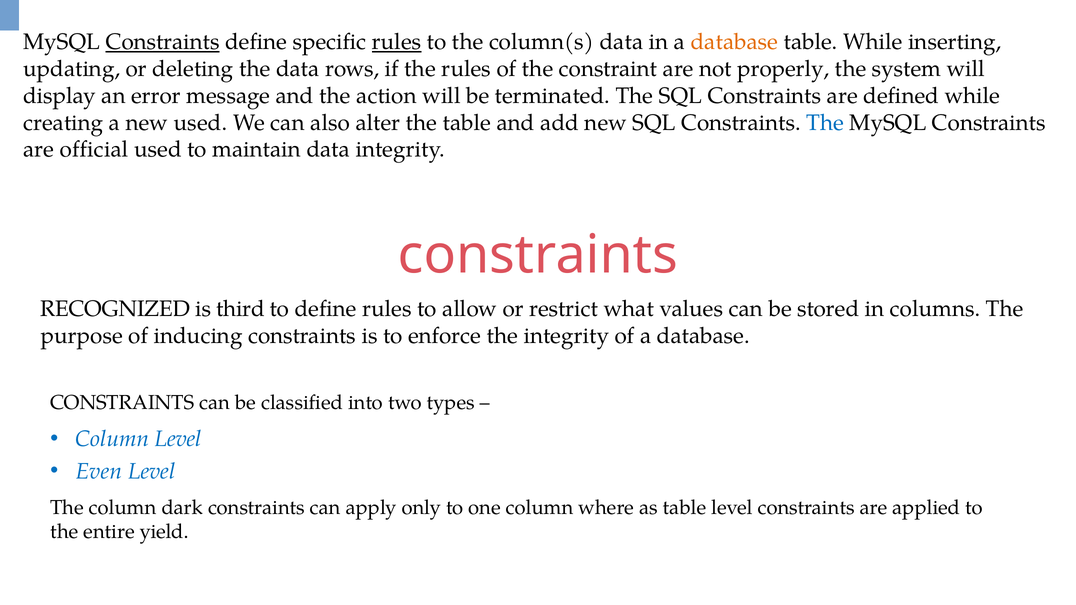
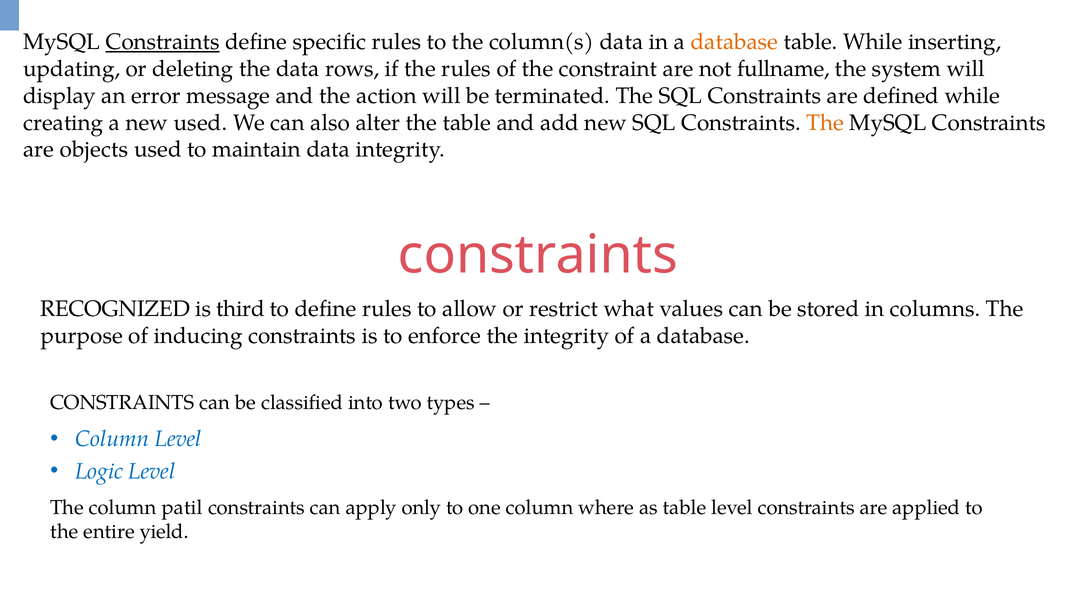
rules underline: present -> none (397, 42)
properly: properly -> fullname (783, 69)
The colour: blue -> orange (825, 123)
official: official -> objects (94, 150)
Even: Even -> Logic (99, 471)
dark: dark -> patil (182, 508)
